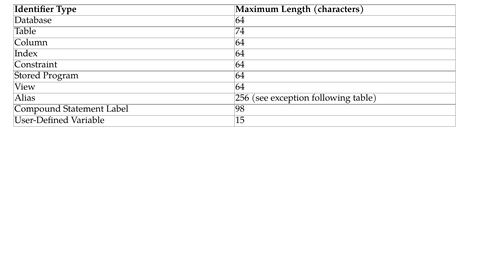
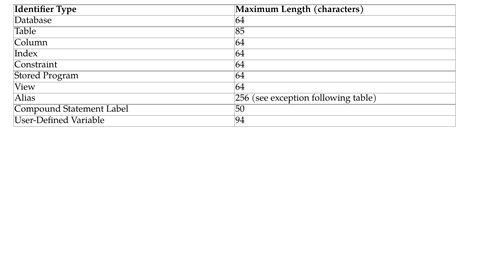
74: 74 -> 85 (240, 31)
98: 98 -> 50 (240, 109)
15: 15 -> 94 (240, 120)
